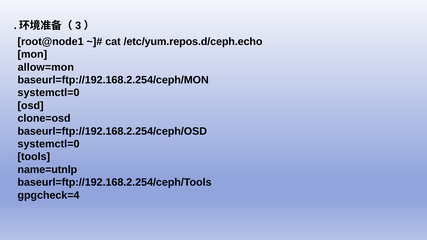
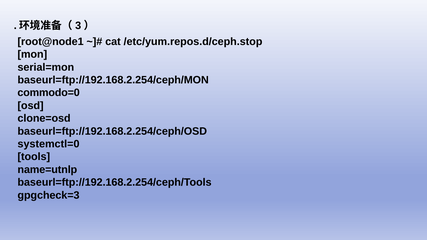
/etc/yum.repos.d/ceph.echo: /etc/yum.repos.d/ceph.echo -> /etc/yum.repos.d/ceph.stop (193, 42)
allow=mon: allow=mon -> serial=mon (46, 67)
systemctl=0: systemctl=0 -> commodo=0 (49, 93)
gpgcheck=4: gpgcheck=4 -> gpgcheck=3 (49, 195)
